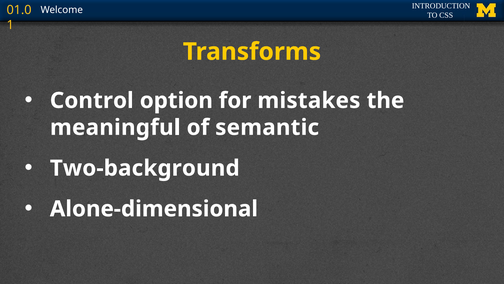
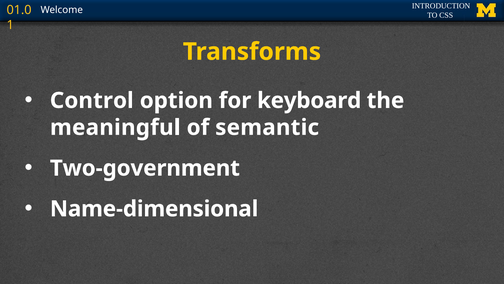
mistakes: mistakes -> keyboard (309, 100)
Two-background: Two-background -> Two-government (145, 168)
Alone-dimensional: Alone-dimensional -> Name-dimensional (154, 209)
